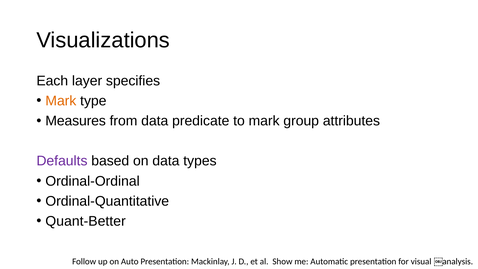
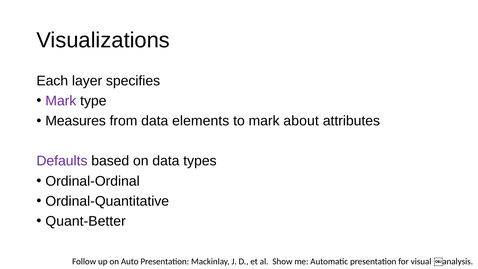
Mark colour: orange -> purple (61, 101)
predicate: predicate -> elements (201, 121)
group: group -> about (301, 121)
